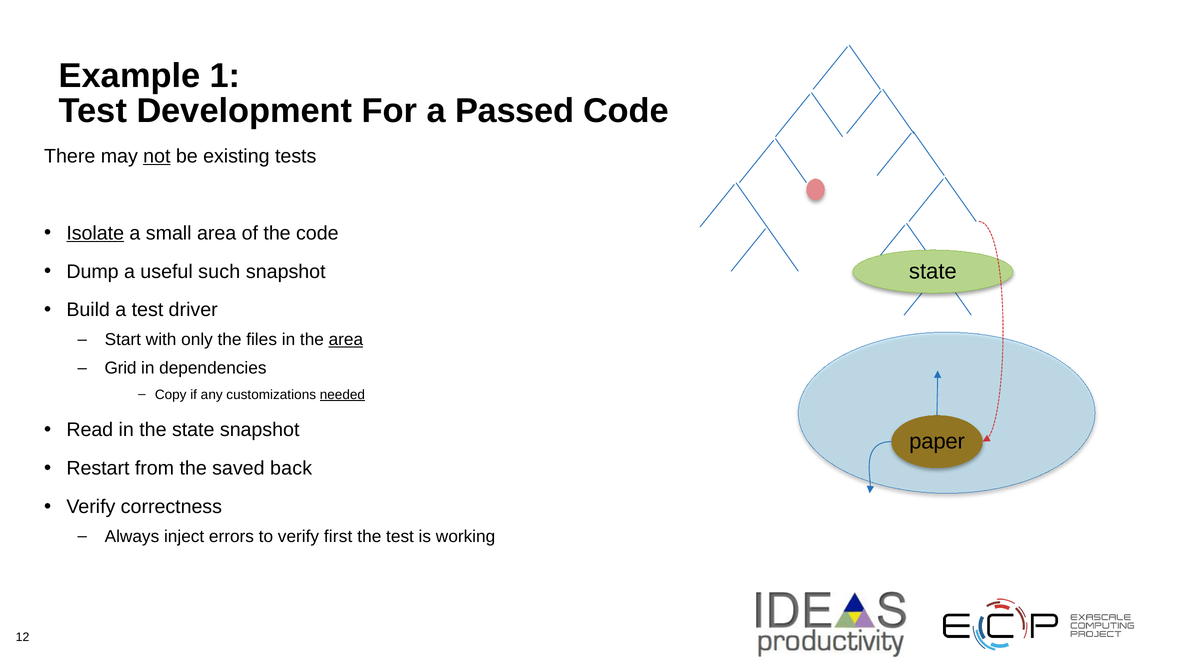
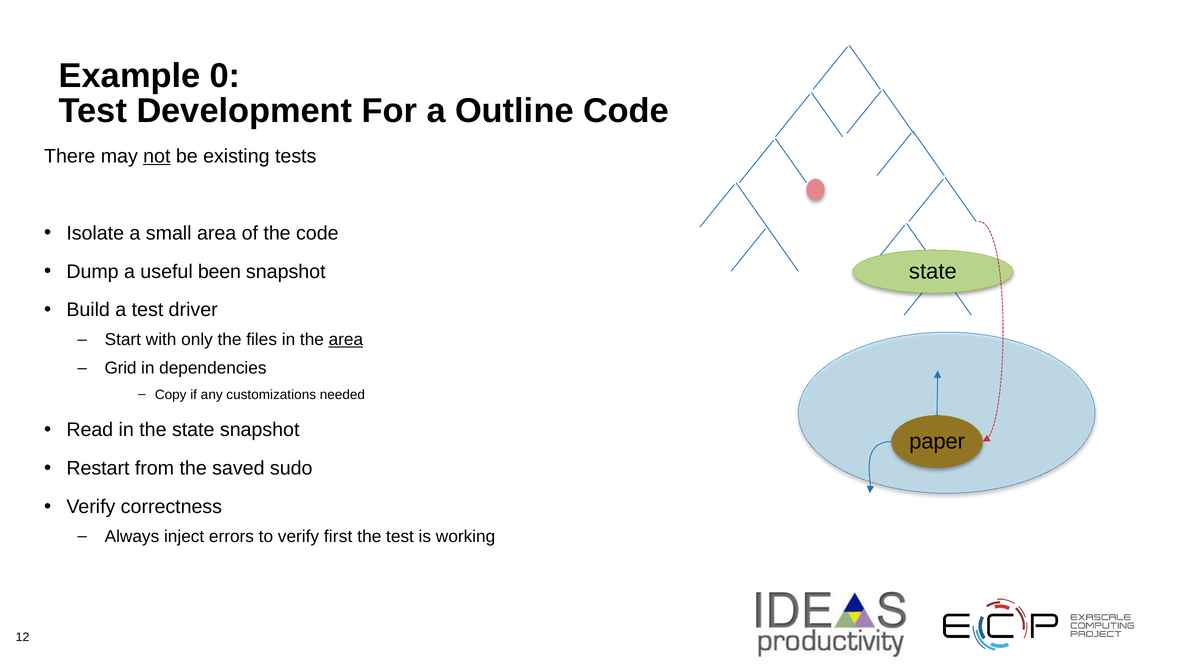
1: 1 -> 0 (225, 76)
Passed: Passed -> Outline (514, 111)
Isolate underline: present -> none (95, 233)
such: such -> been (219, 271)
needed underline: present -> none (342, 395)
back: back -> sudo (291, 468)
